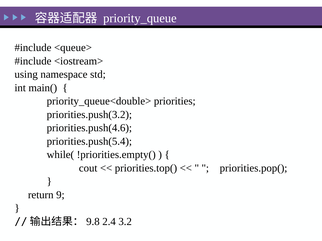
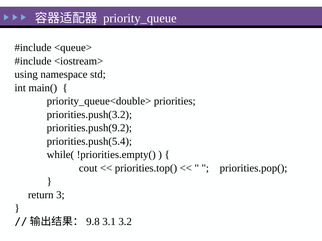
priorities.push(4.6: priorities.push(4.6 -> priorities.push(9.2 (89, 128)
9: 9 -> 3 (60, 195)
2.4: 2.4 -> 3.1 (109, 222)
